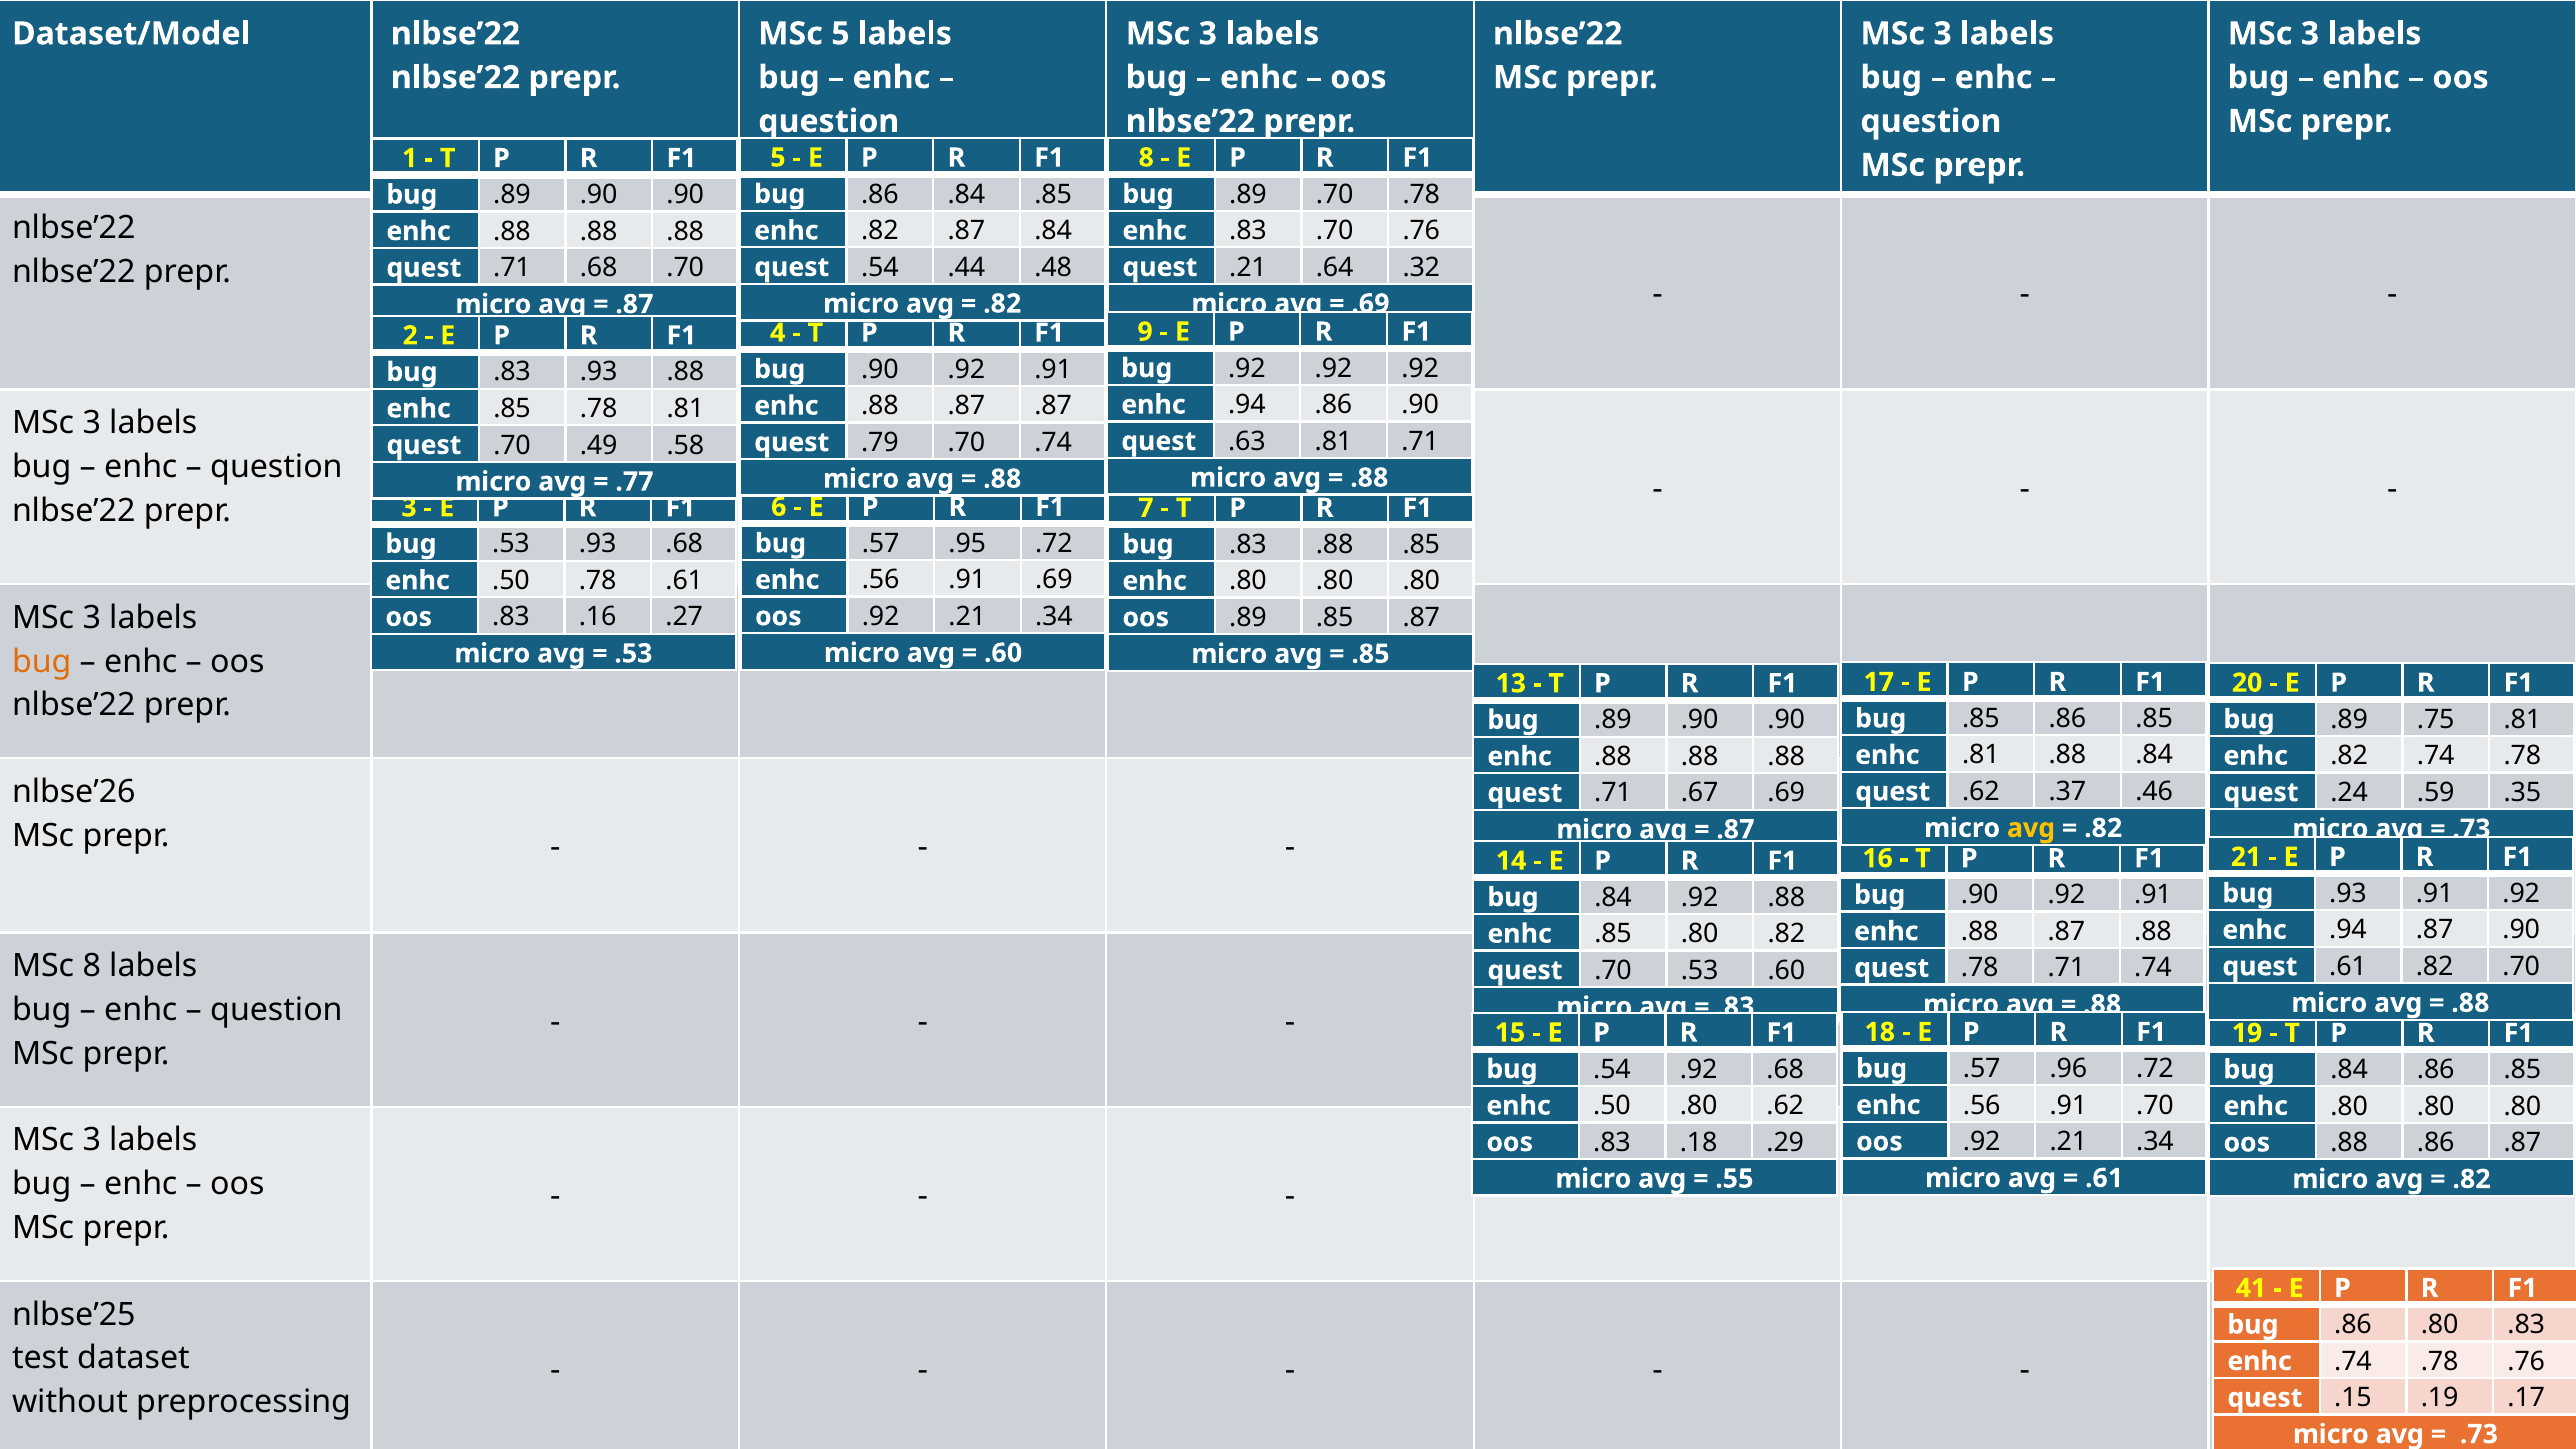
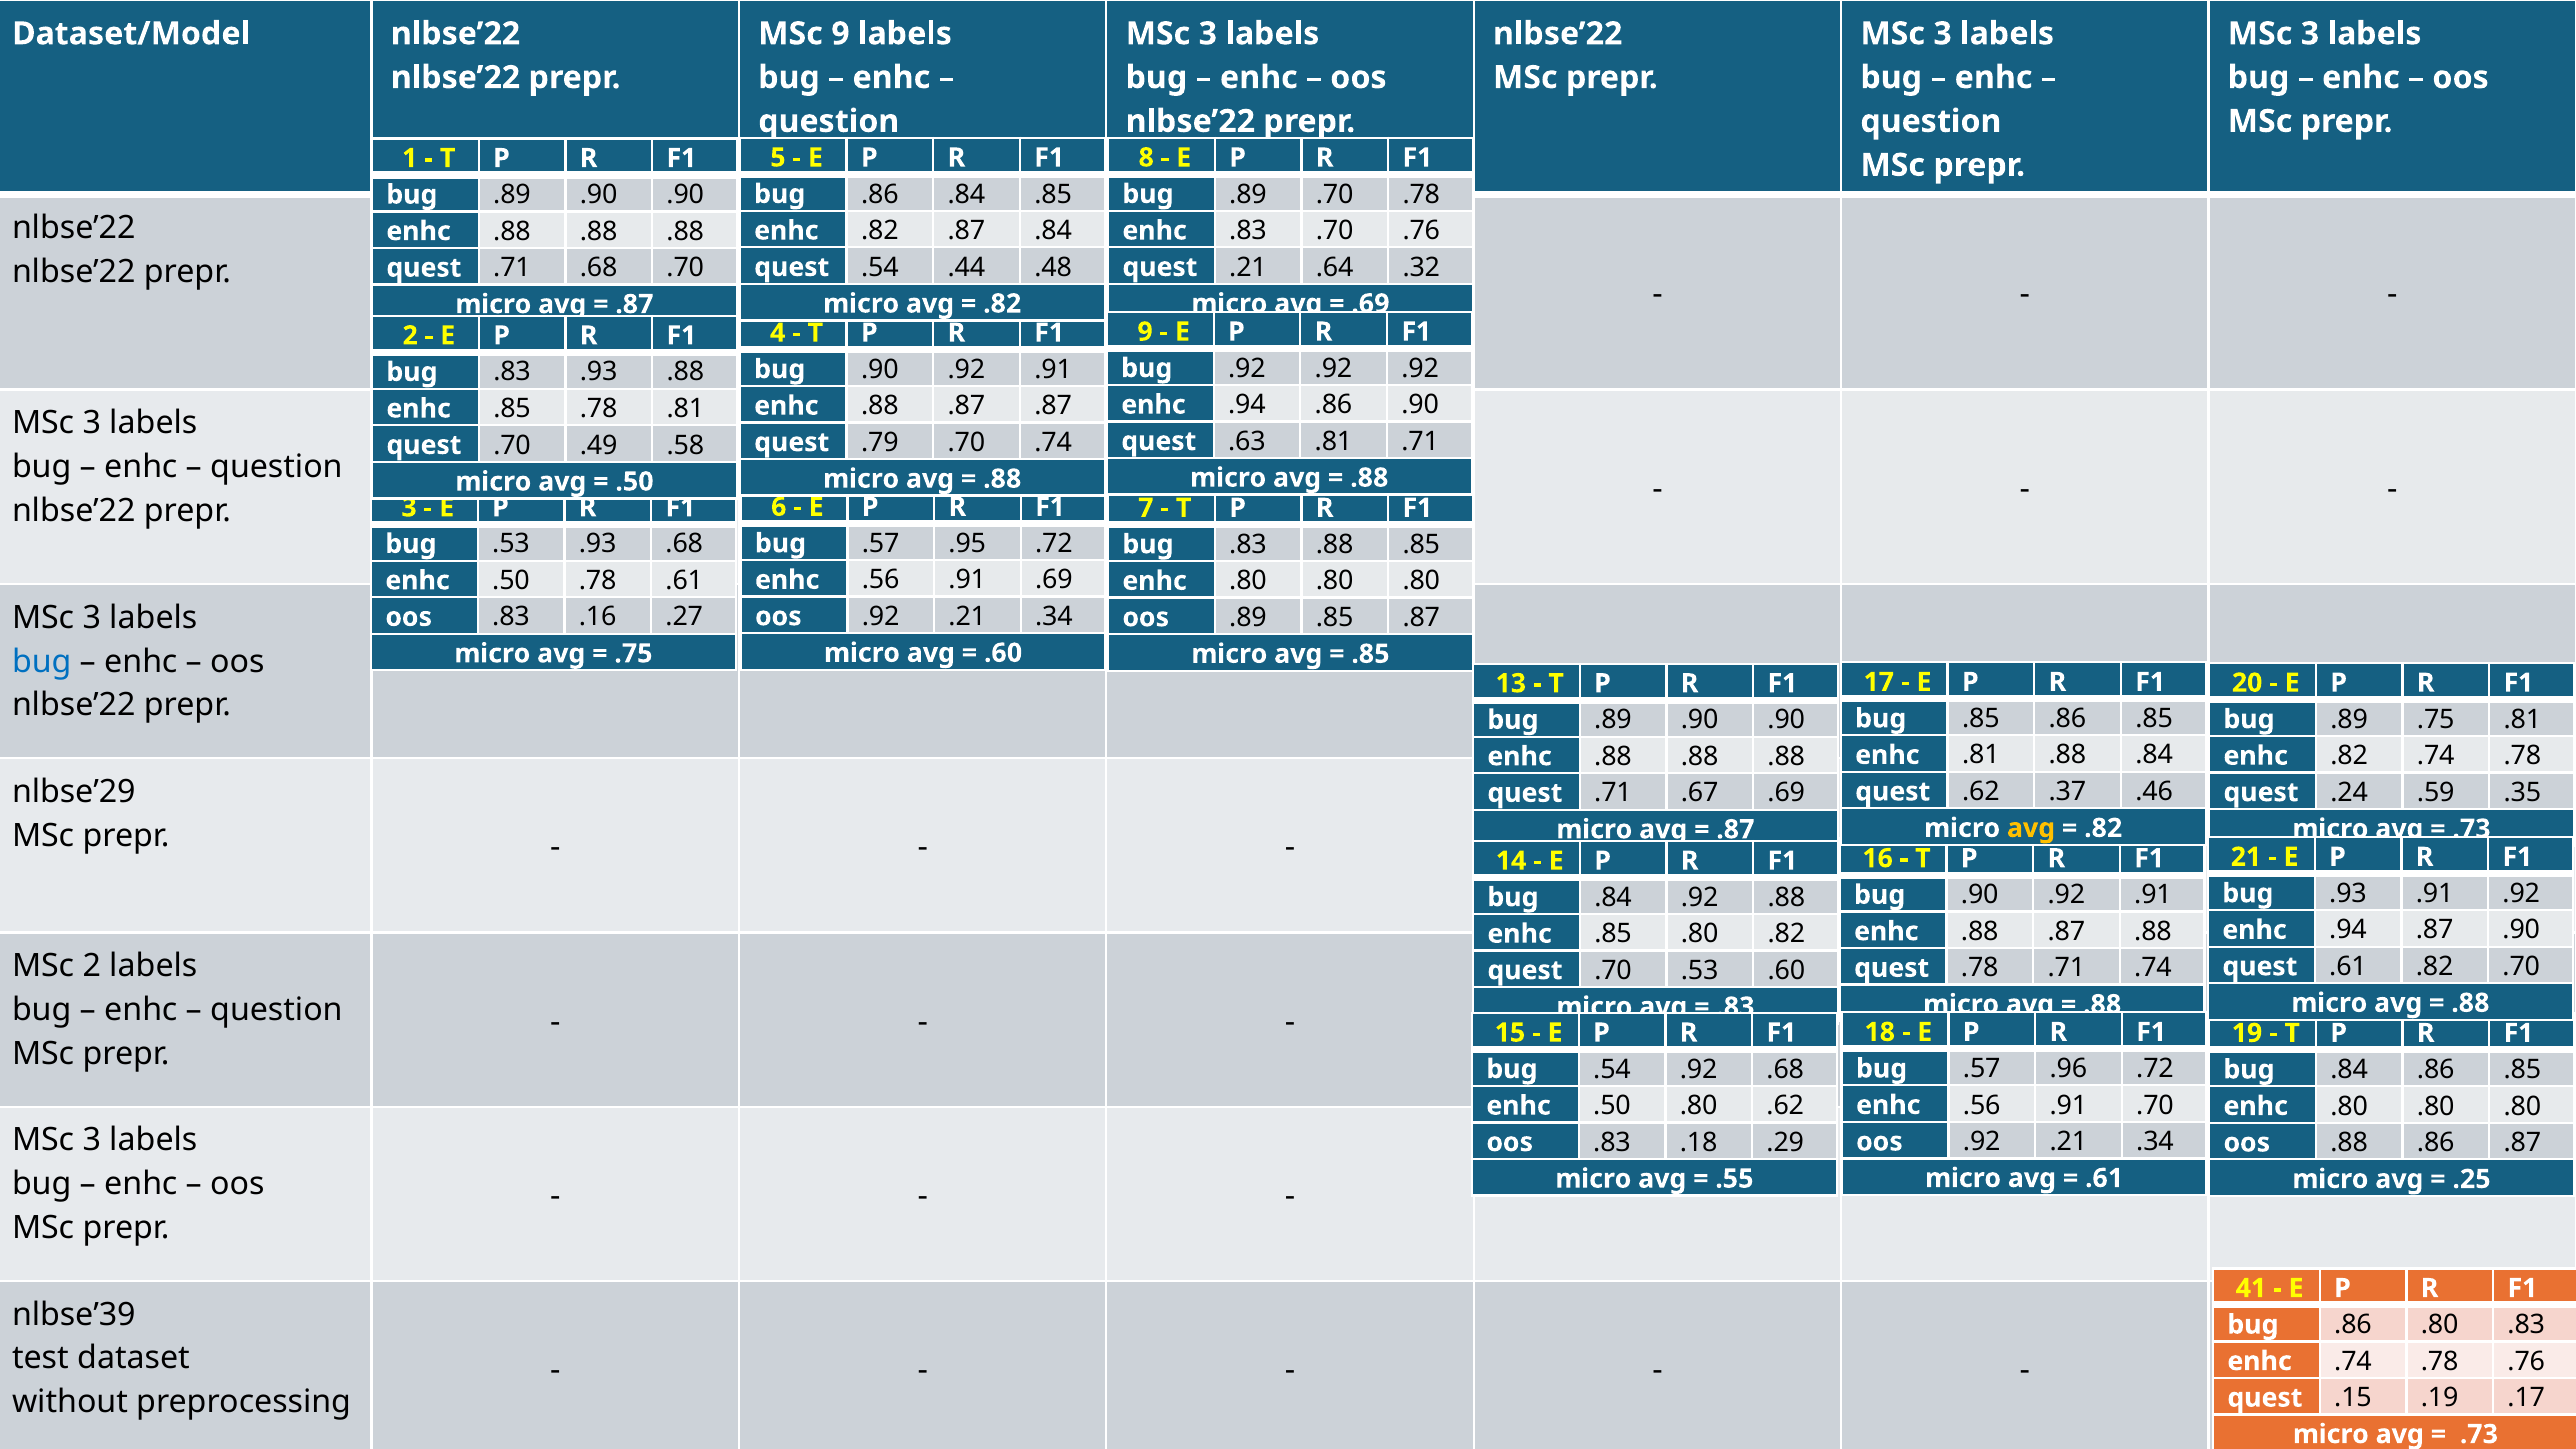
MSc 5: 5 -> 9 (840, 34)
.77: .77 -> .50 (634, 482)
.53: .53 -> .75 (633, 654)
bug colour: orange -> blue (42, 661)
nlbse’26: nlbse’26 -> nlbse’29 (74, 792)
MSc 8: 8 -> 2 (92, 966)
.82: .82 -> .25 (2472, 1179)
nlbse’25: nlbse’25 -> nlbse’39 (74, 1314)
